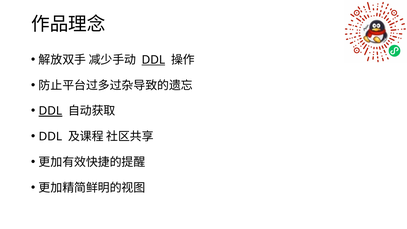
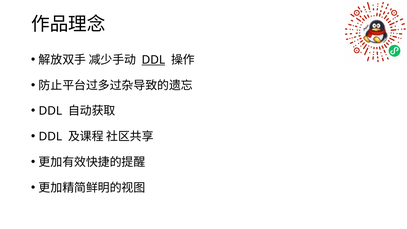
DDL underline: present -> none (50, 111)
